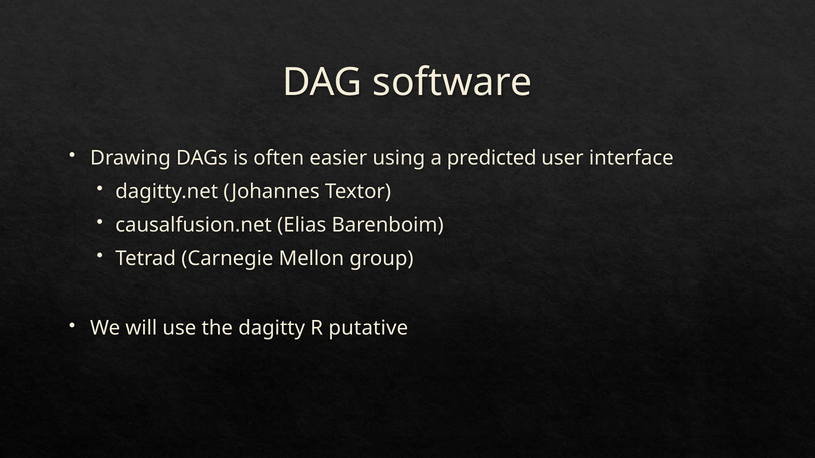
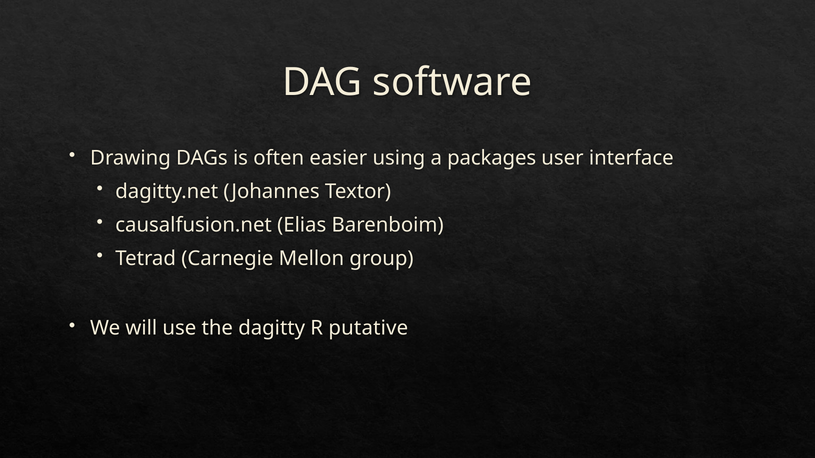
predicted: predicted -> packages (492, 158)
